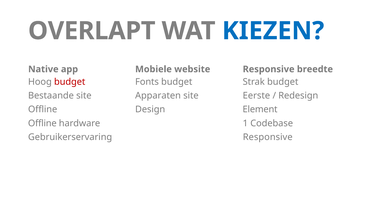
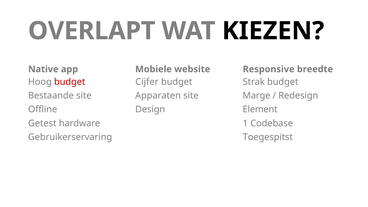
KIEZEN colour: blue -> black (273, 31)
Fonts: Fonts -> Cijfer (147, 82)
Eerste: Eerste -> Marge (257, 96)
Offline: Offline -> Getest (42, 123)
Responsive: Responsive -> Toegespitst (268, 137)
